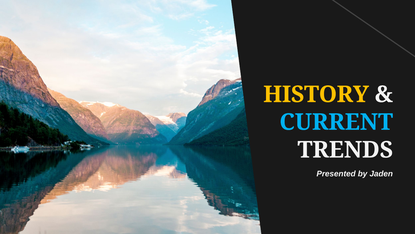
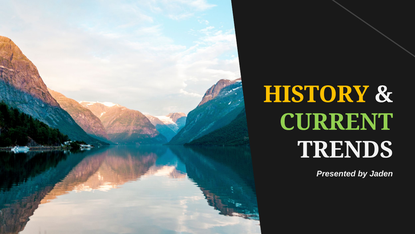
CURRENT colour: light blue -> light green (336, 122)
